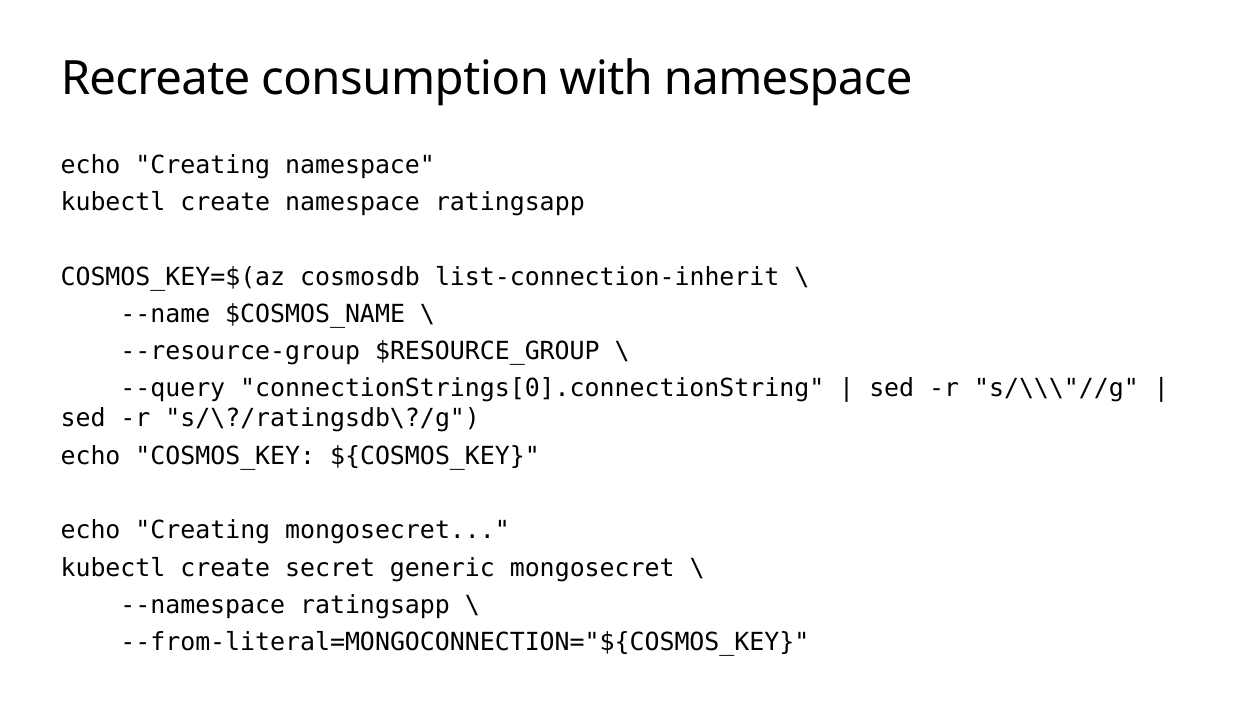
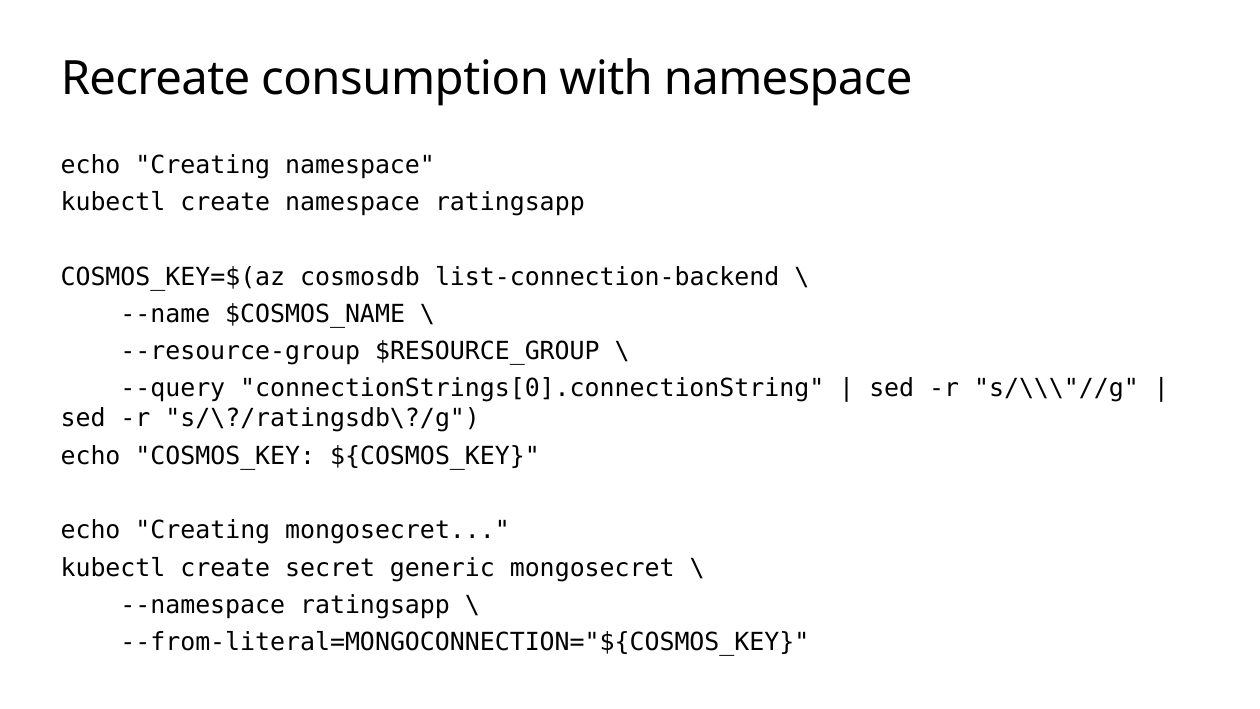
list-connection-inherit: list-connection-inherit -> list-connection-backend (607, 277)
